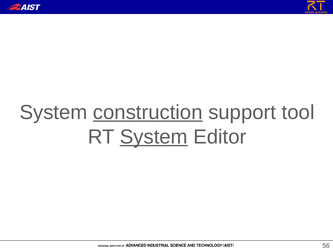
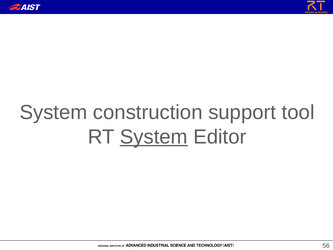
construction underline: present -> none (148, 112)
